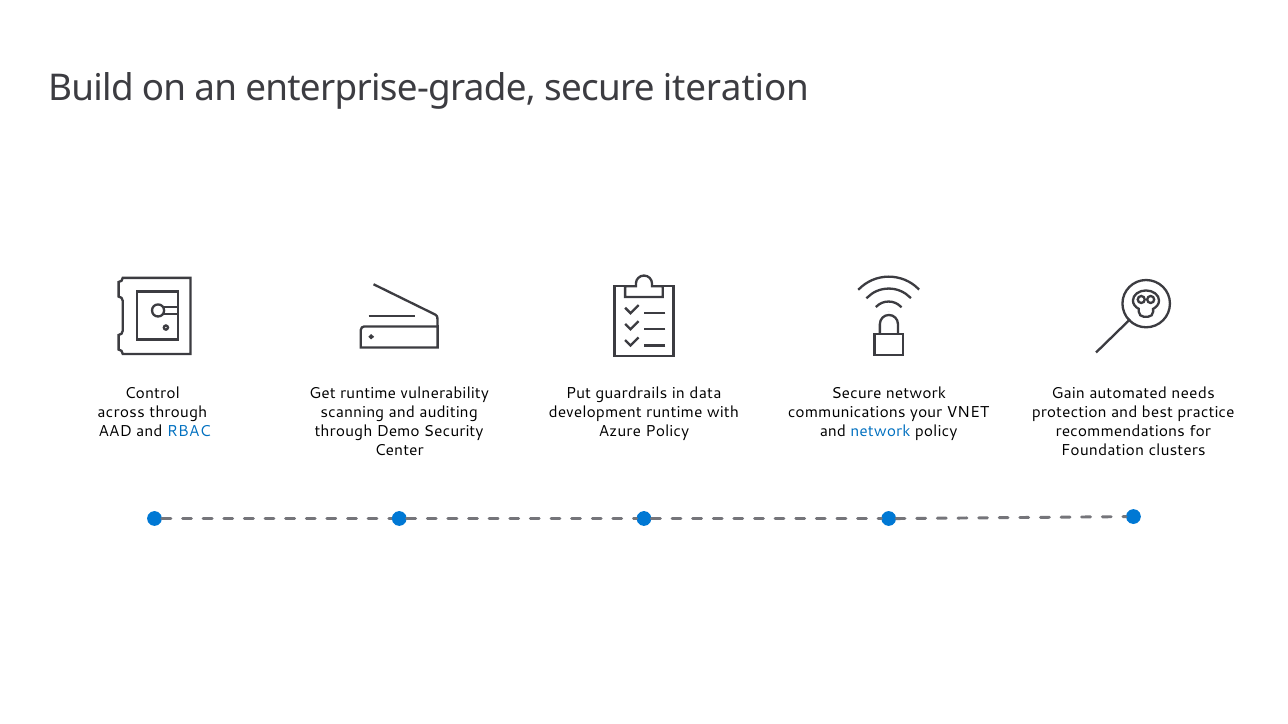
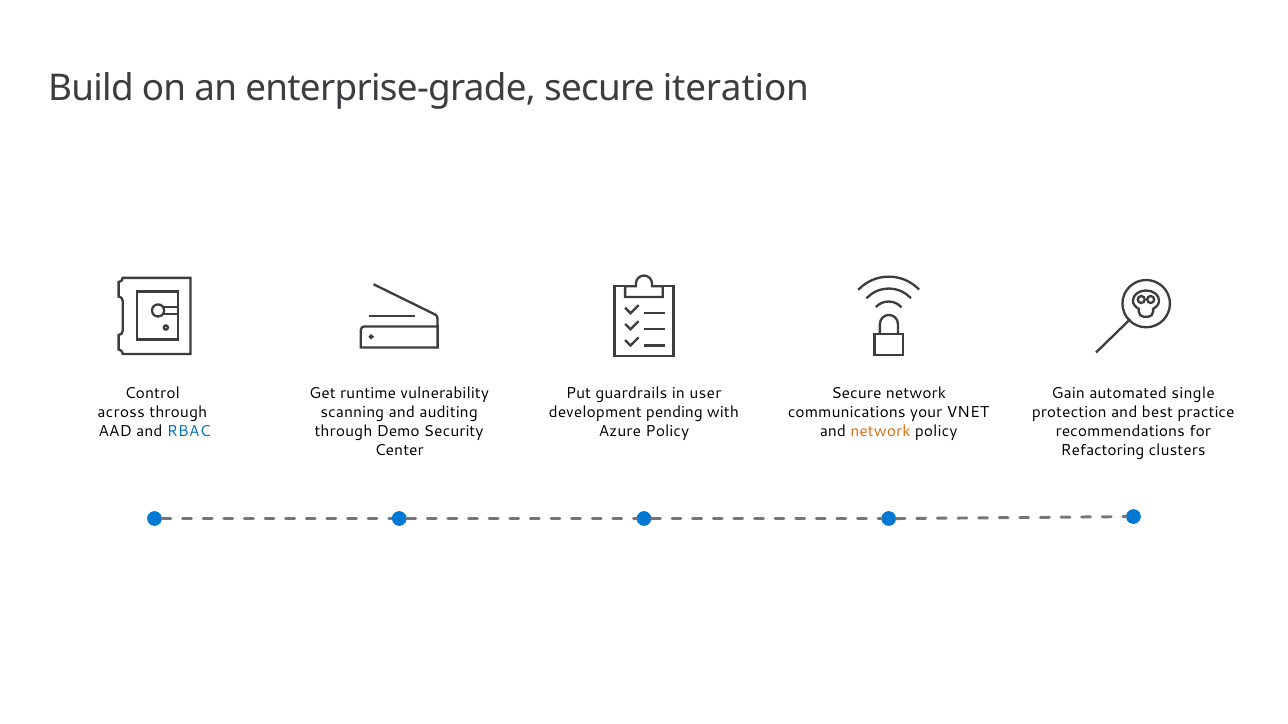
needs: needs -> single (1193, 394)
data: data -> user (705, 394)
development runtime: runtime -> pending (674, 413)
network colour: blue -> orange (880, 432)
Foundation: Foundation -> Refactoring (1103, 451)
